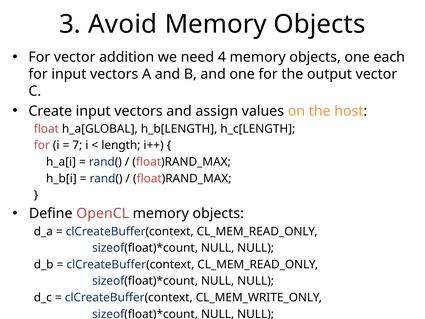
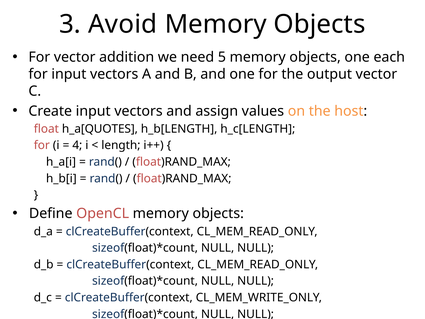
4: 4 -> 5 (222, 57)
h_a[GLOBAL: h_a[GLOBAL -> h_a[QUOTES (100, 129)
7: 7 -> 4 (77, 145)
